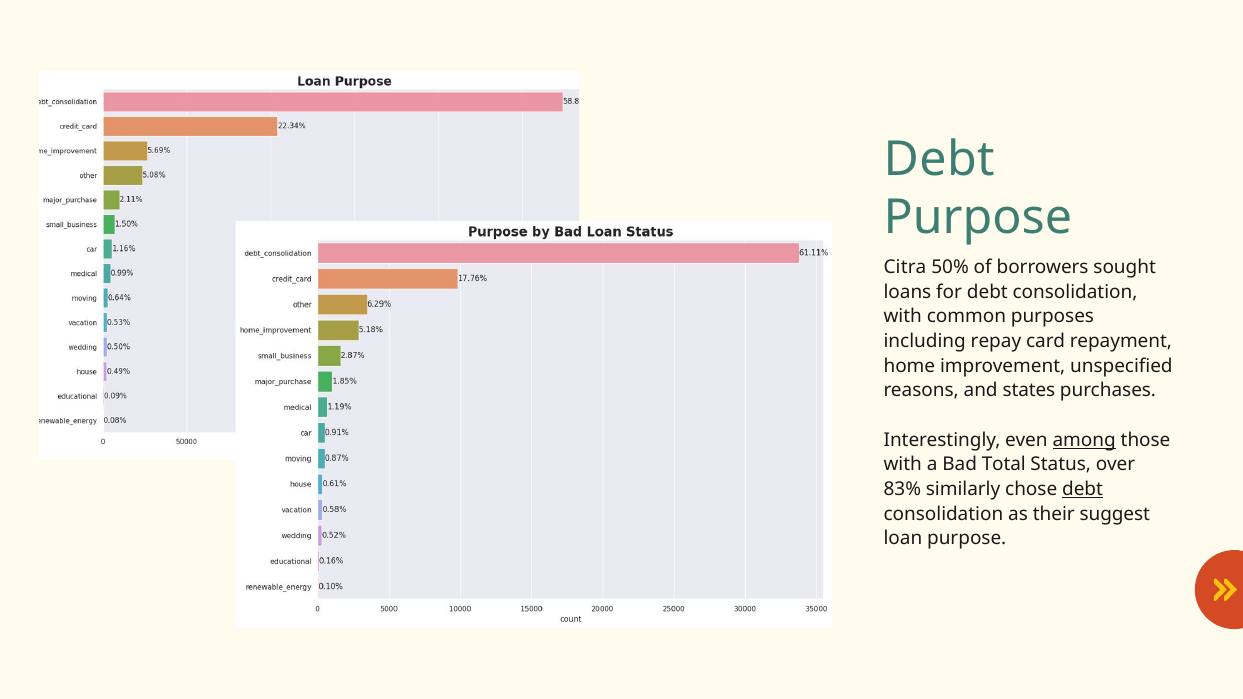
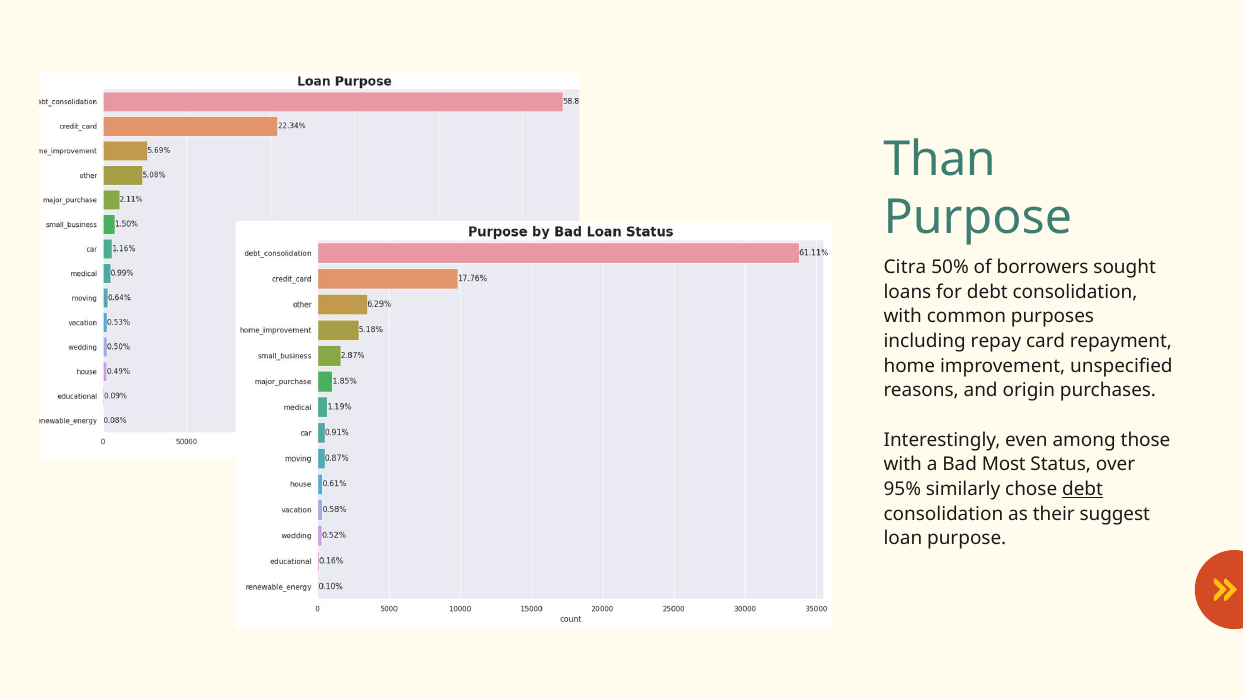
Debt: Debt -> Than (940, 160)
states: states -> origin (1029, 391)
among underline: present -> none (1084, 440)
Total: Total -> Most (1004, 465)
83%: 83% -> 95% (902, 489)
